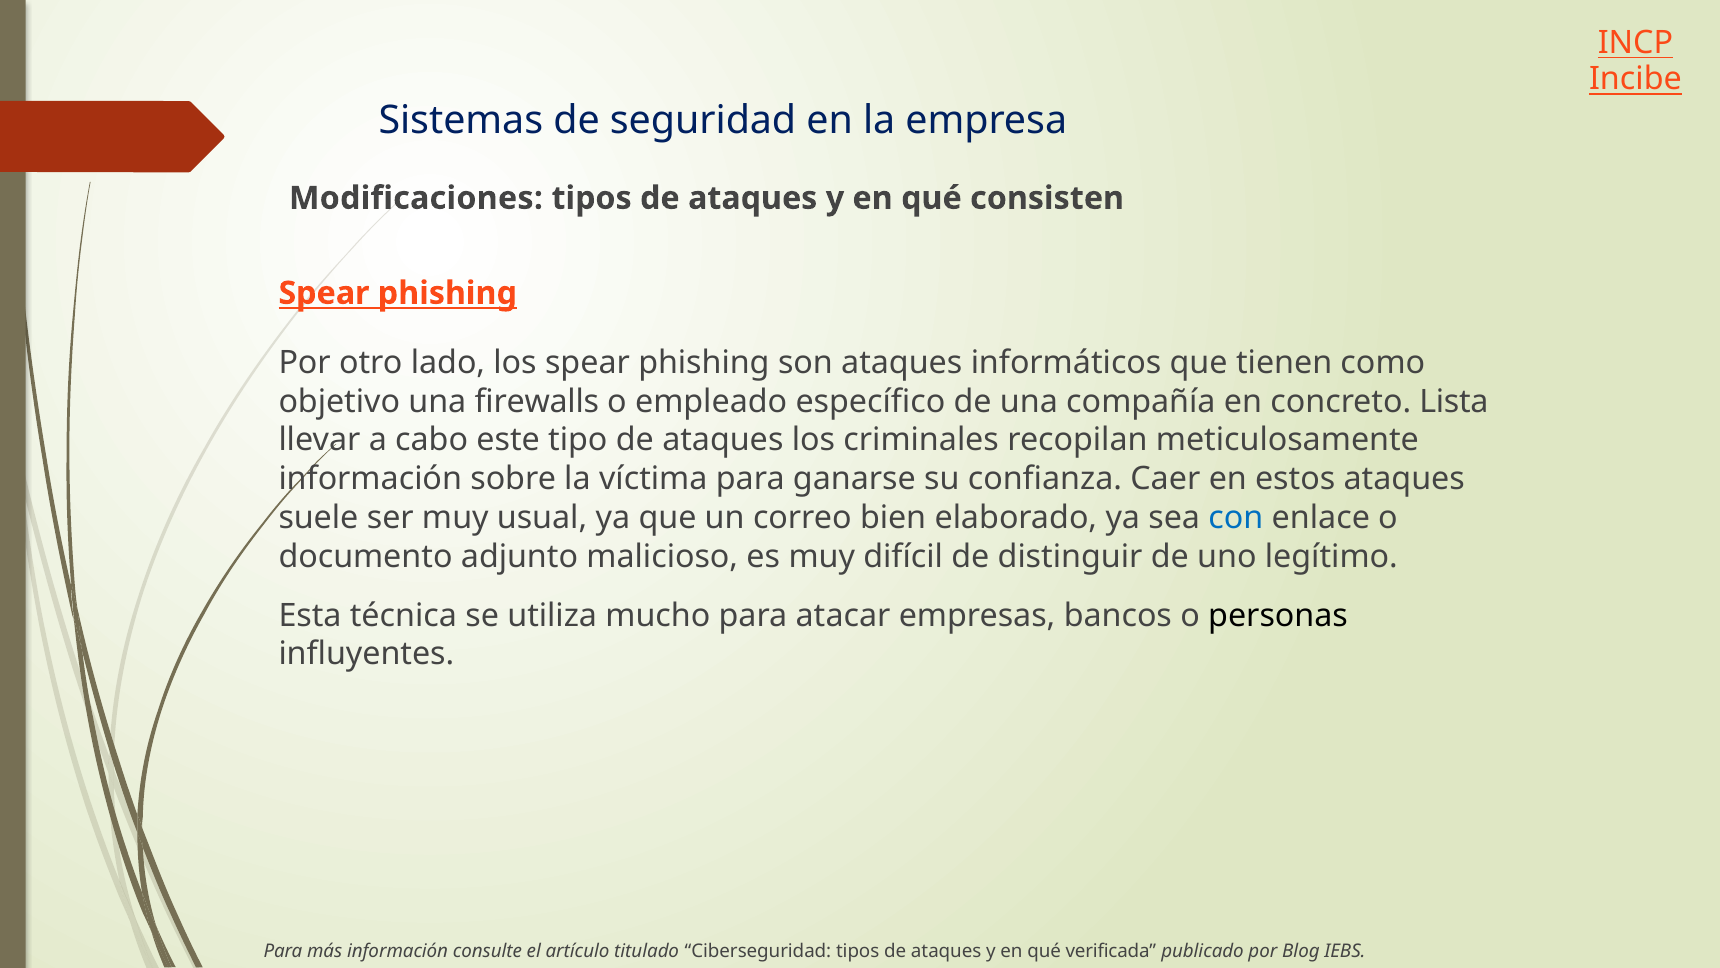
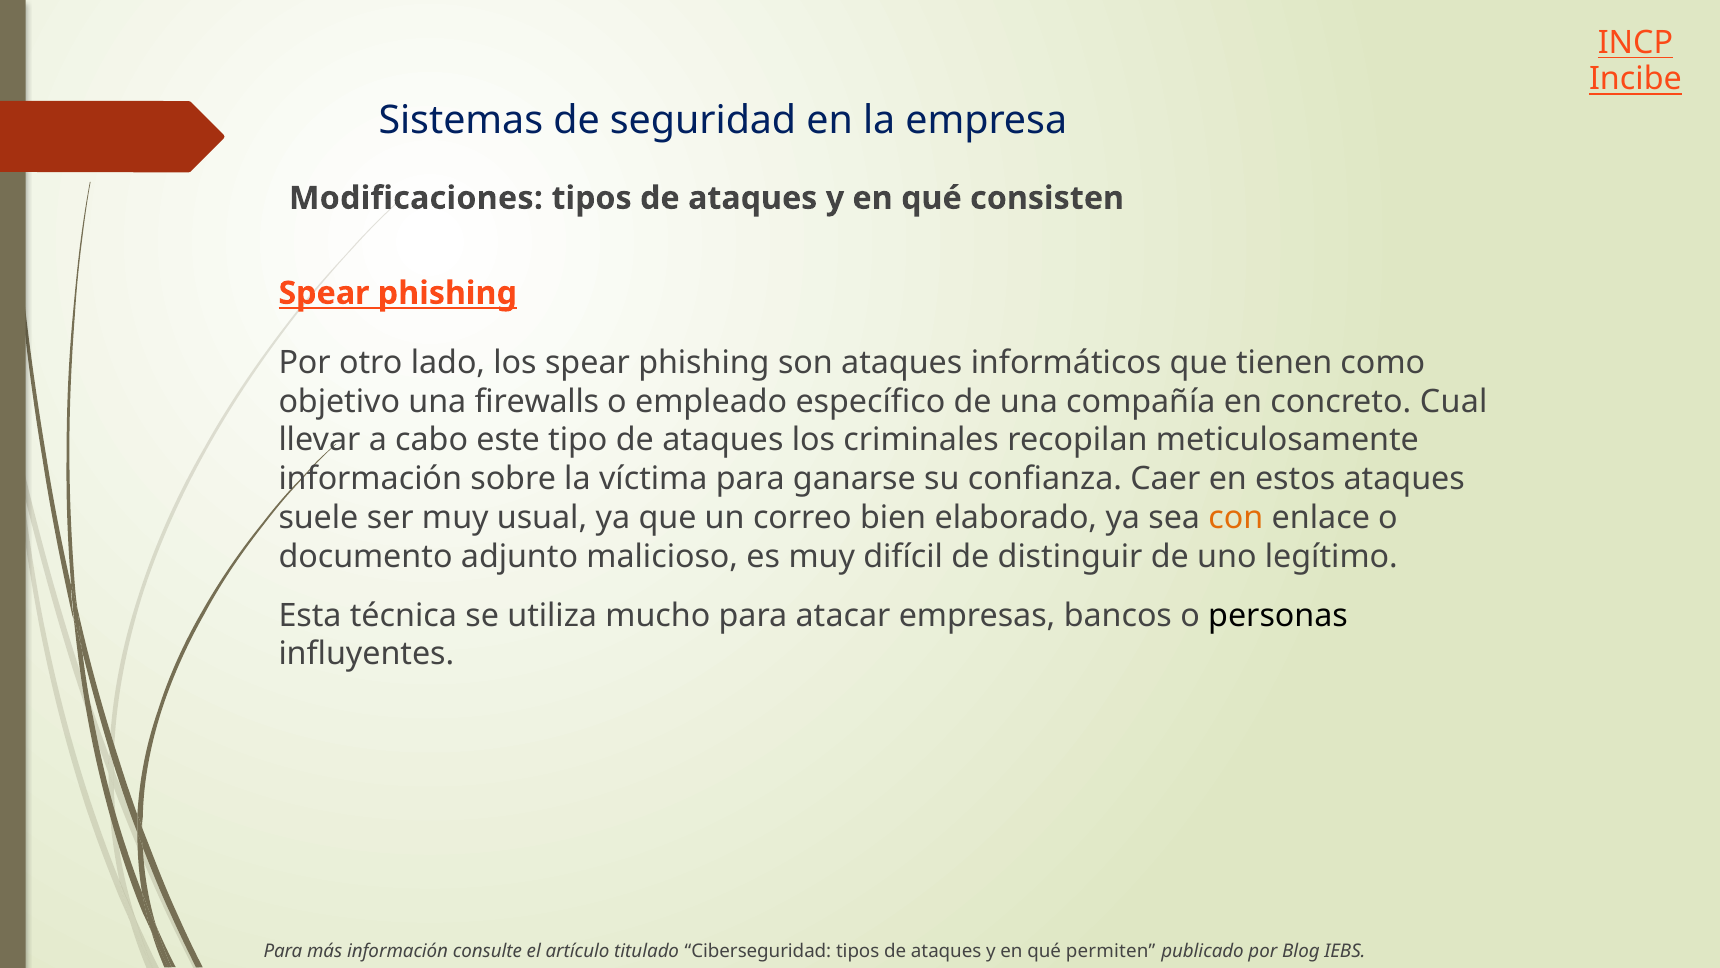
Lista: Lista -> Cual (1454, 401)
con colour: blue -> orange (1236, 517)
verificada: verificada -> permiten (1111, 951)
